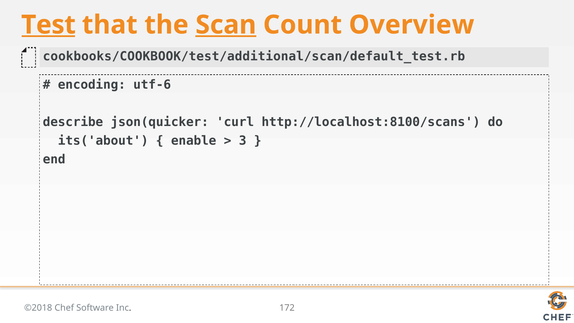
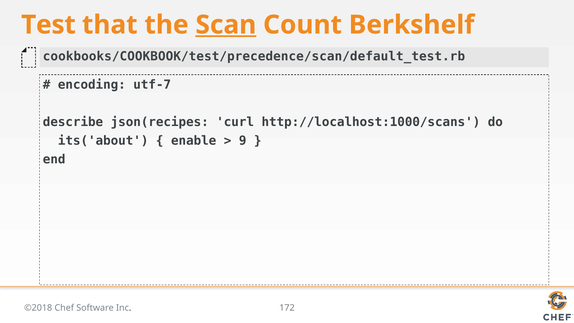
Test underline: present -> none (48, 25)
Overview: Overview -> Berkshelf (412, 25)
cookbooks/COOKBOOK/test/additional/scan/default_test.rb: cookbooks/COOKBOOK/test/additional/scan/default_test.rb -> cookbooks/COOKBOOK/test/precedence/scan/default_test.rb (254, 56)
utf-6: utf-6 -> utf-7 (152, 85)
json(quicker: json(quicker -> json(recipes (160, 122)
http://localhost:8100/scans: http://localhost:8100/scans -> http://localhost:1000/scans (371, 122)
3: 3 -> 9 (243, 141)
